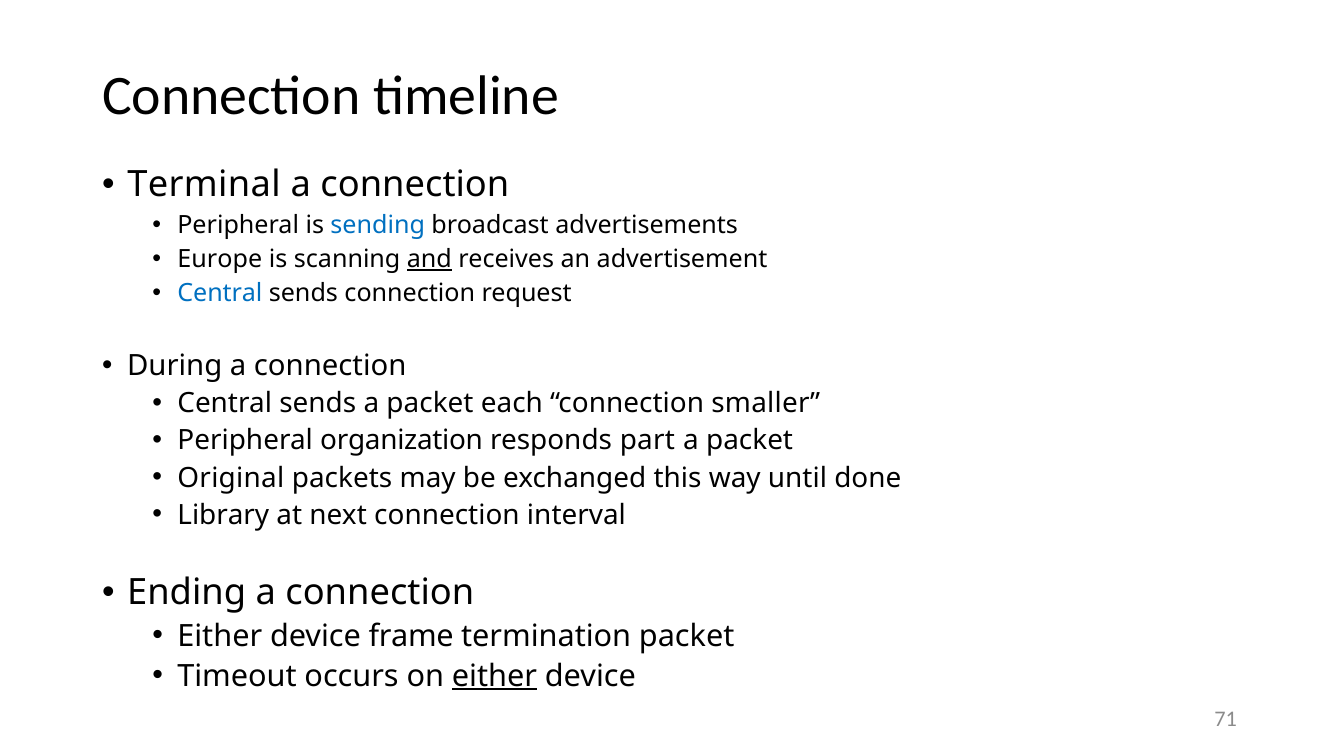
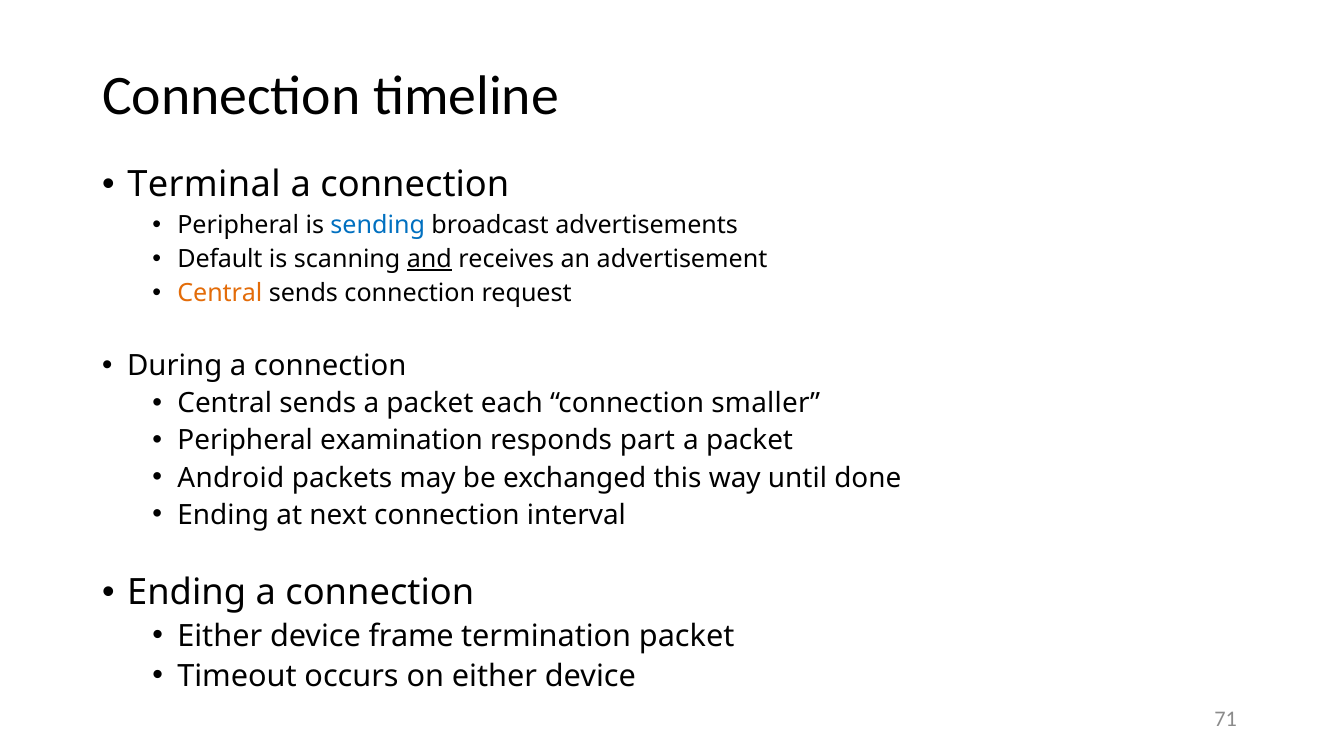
Europe: Europe -> Default (220, 259)
Central colour: blue -> orange (220, 293)
organization: organization -> examination (401, 441)
Original: Original -> Android (231, 478)
Library: Library -> Ending (223, 515)
either underline: present -> none (495, 676)
